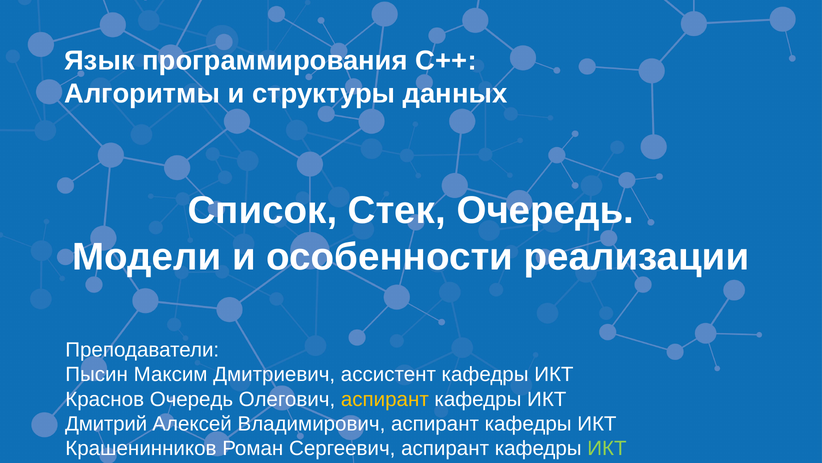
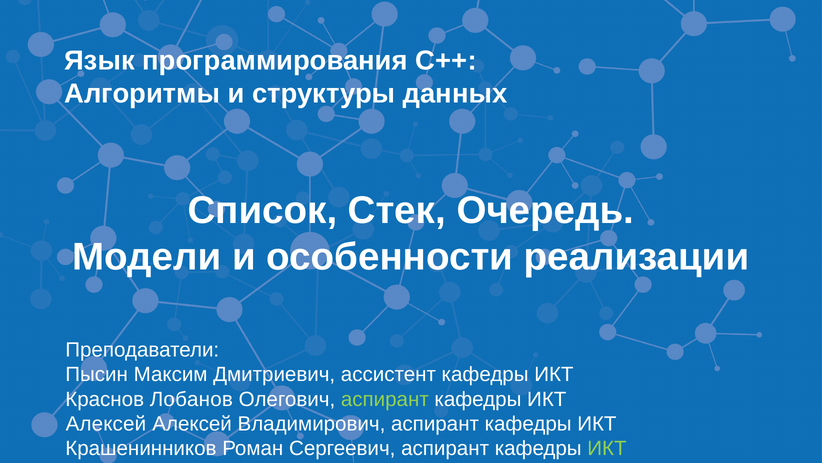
Краснов Очередь: Очередь -> Лобанов (191, 399)
аспирант colour: yellow -> light green (385, 399)
Дмитрий: Дмитрий -> Алексей (106, 423)
